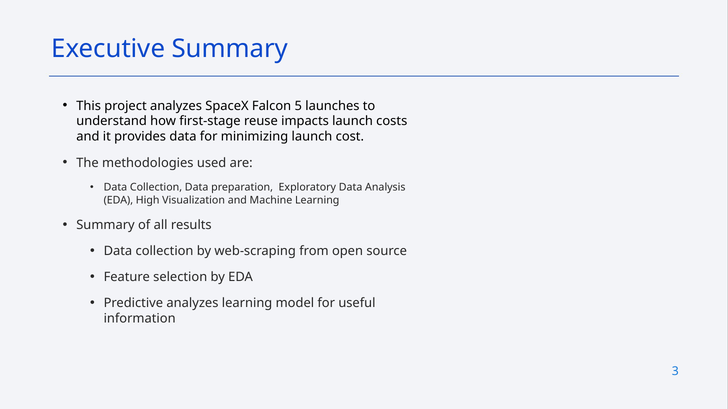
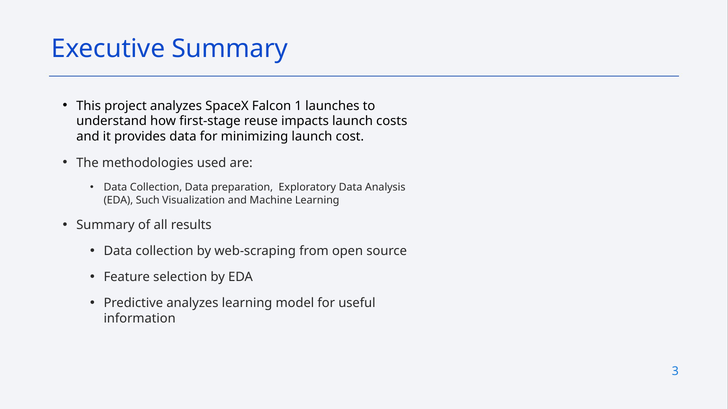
5: 5 -> 1 (298, 106)
High: High -> Such (148, 200)
